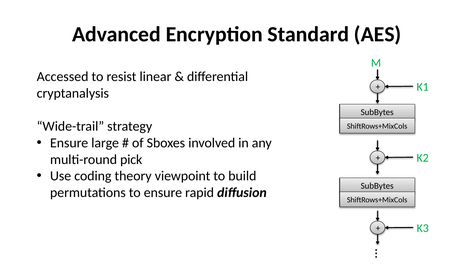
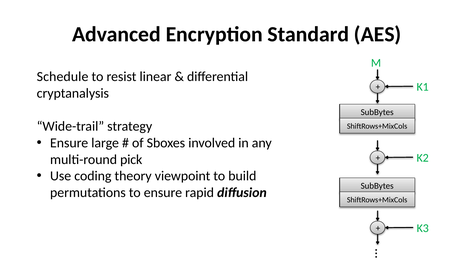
Accessed: Accessed -> Schedule (63, 77)
